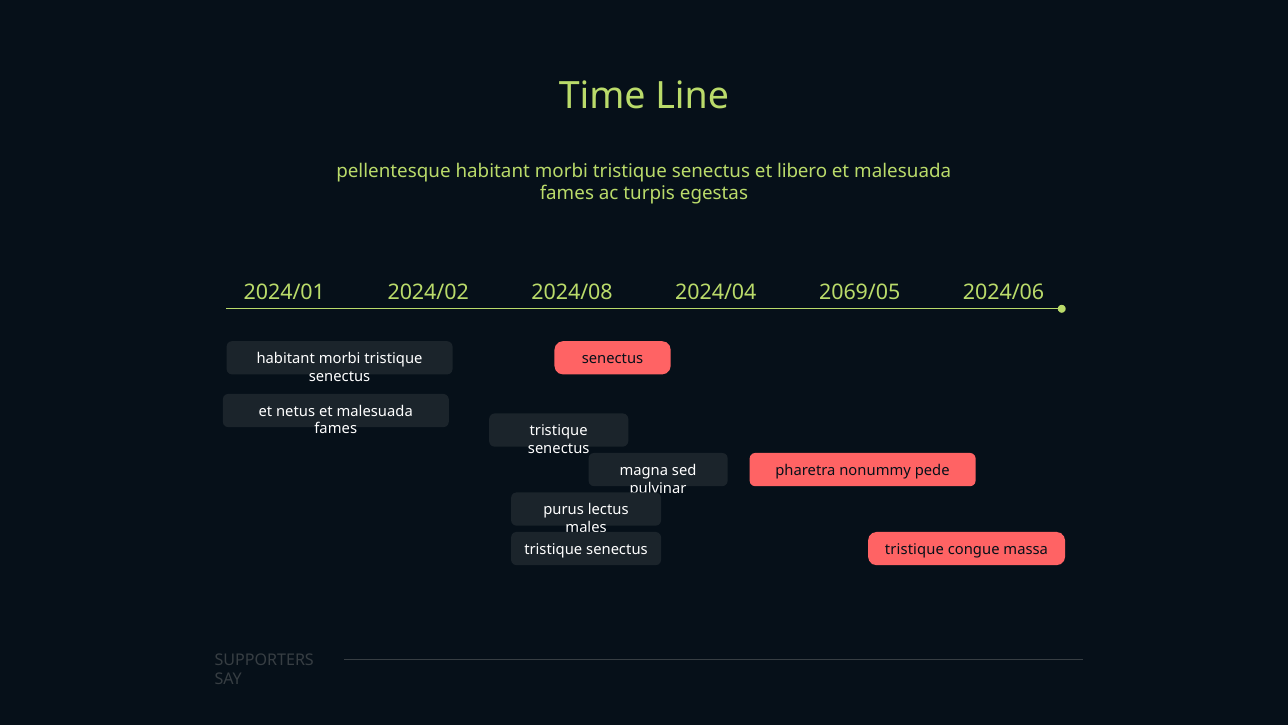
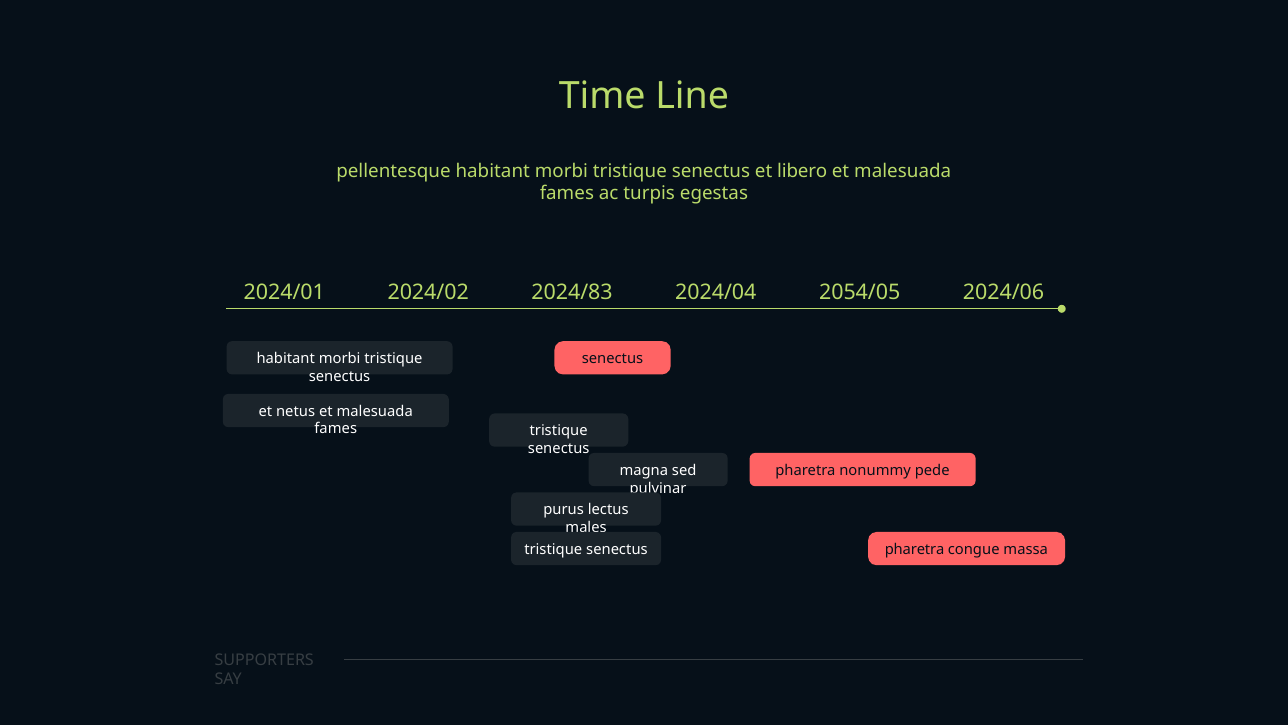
2024/08: 2024/08 -> 2024/83 (572, 292)
2069/05: 2069/05 -> 2054/05 (860, 292)
tristique: tristique -> pharetra (915, 549)
